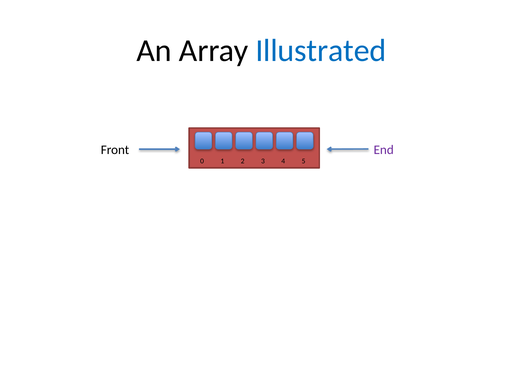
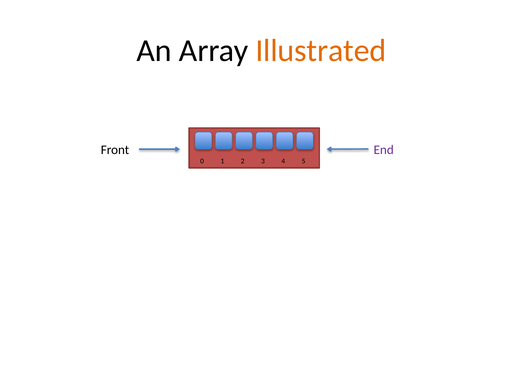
Illustrated colour: blue -> orange (321, 51)
